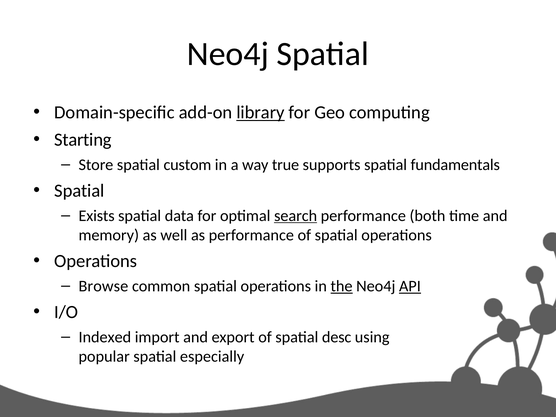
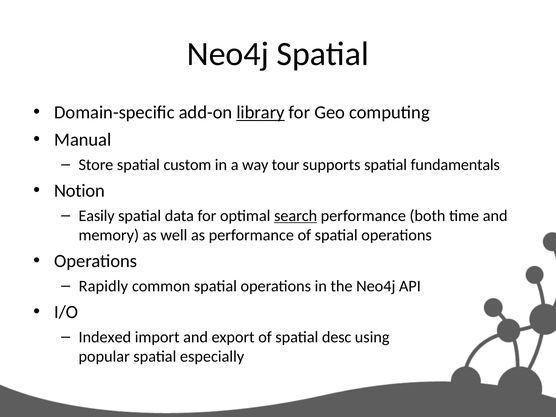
Starting: Starting -> Manual (83, 140)
true: true -> tour (286, 165)
Spatial: Spatial -> Notion (79, 191)
Exists: Exists -> Easily (97, 216)
Browse: Browse -> Rapidly (103, 286)
the underline: present -> none (342, 286)
API underline: present -> none (410, 286)
